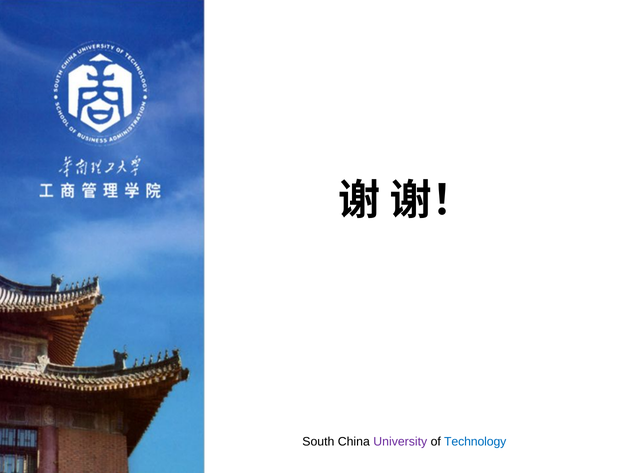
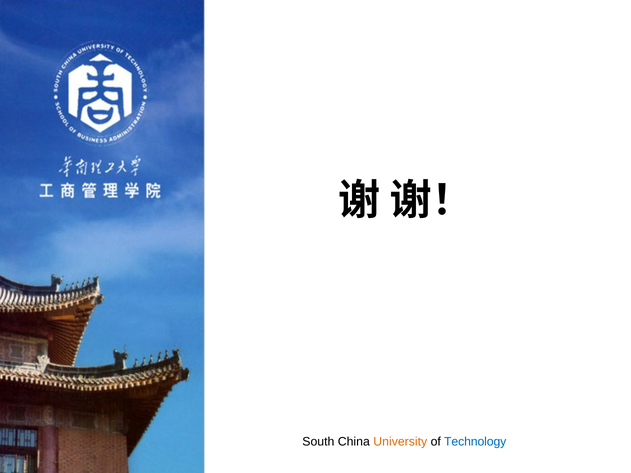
University colour: purple -> orange (400, 442)
